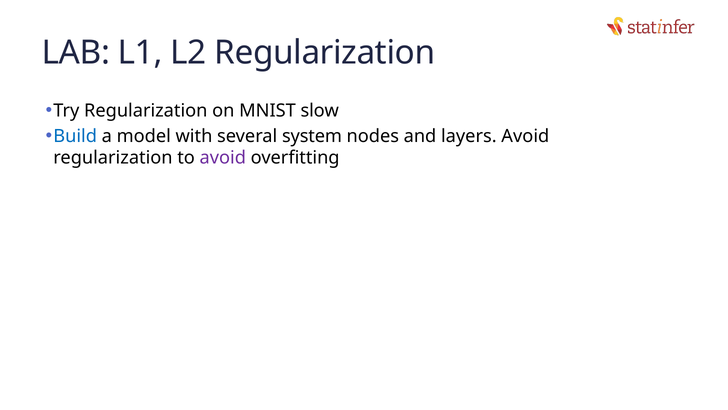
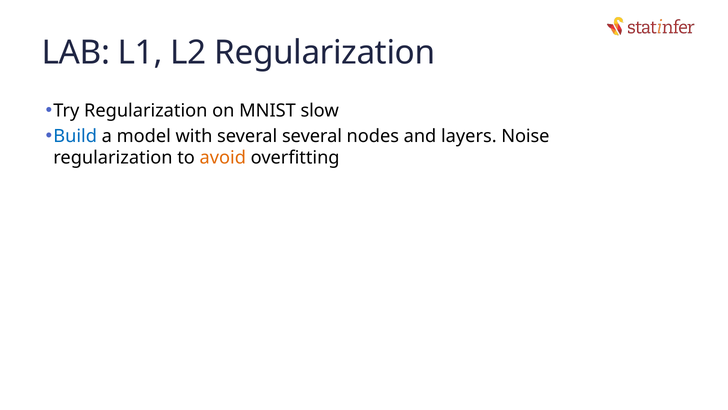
several system: system -> several (312, 136)
layers Avoid: Avoid -> Noise (525, 136)
avoid colour: purple -> orange (223, 158)
